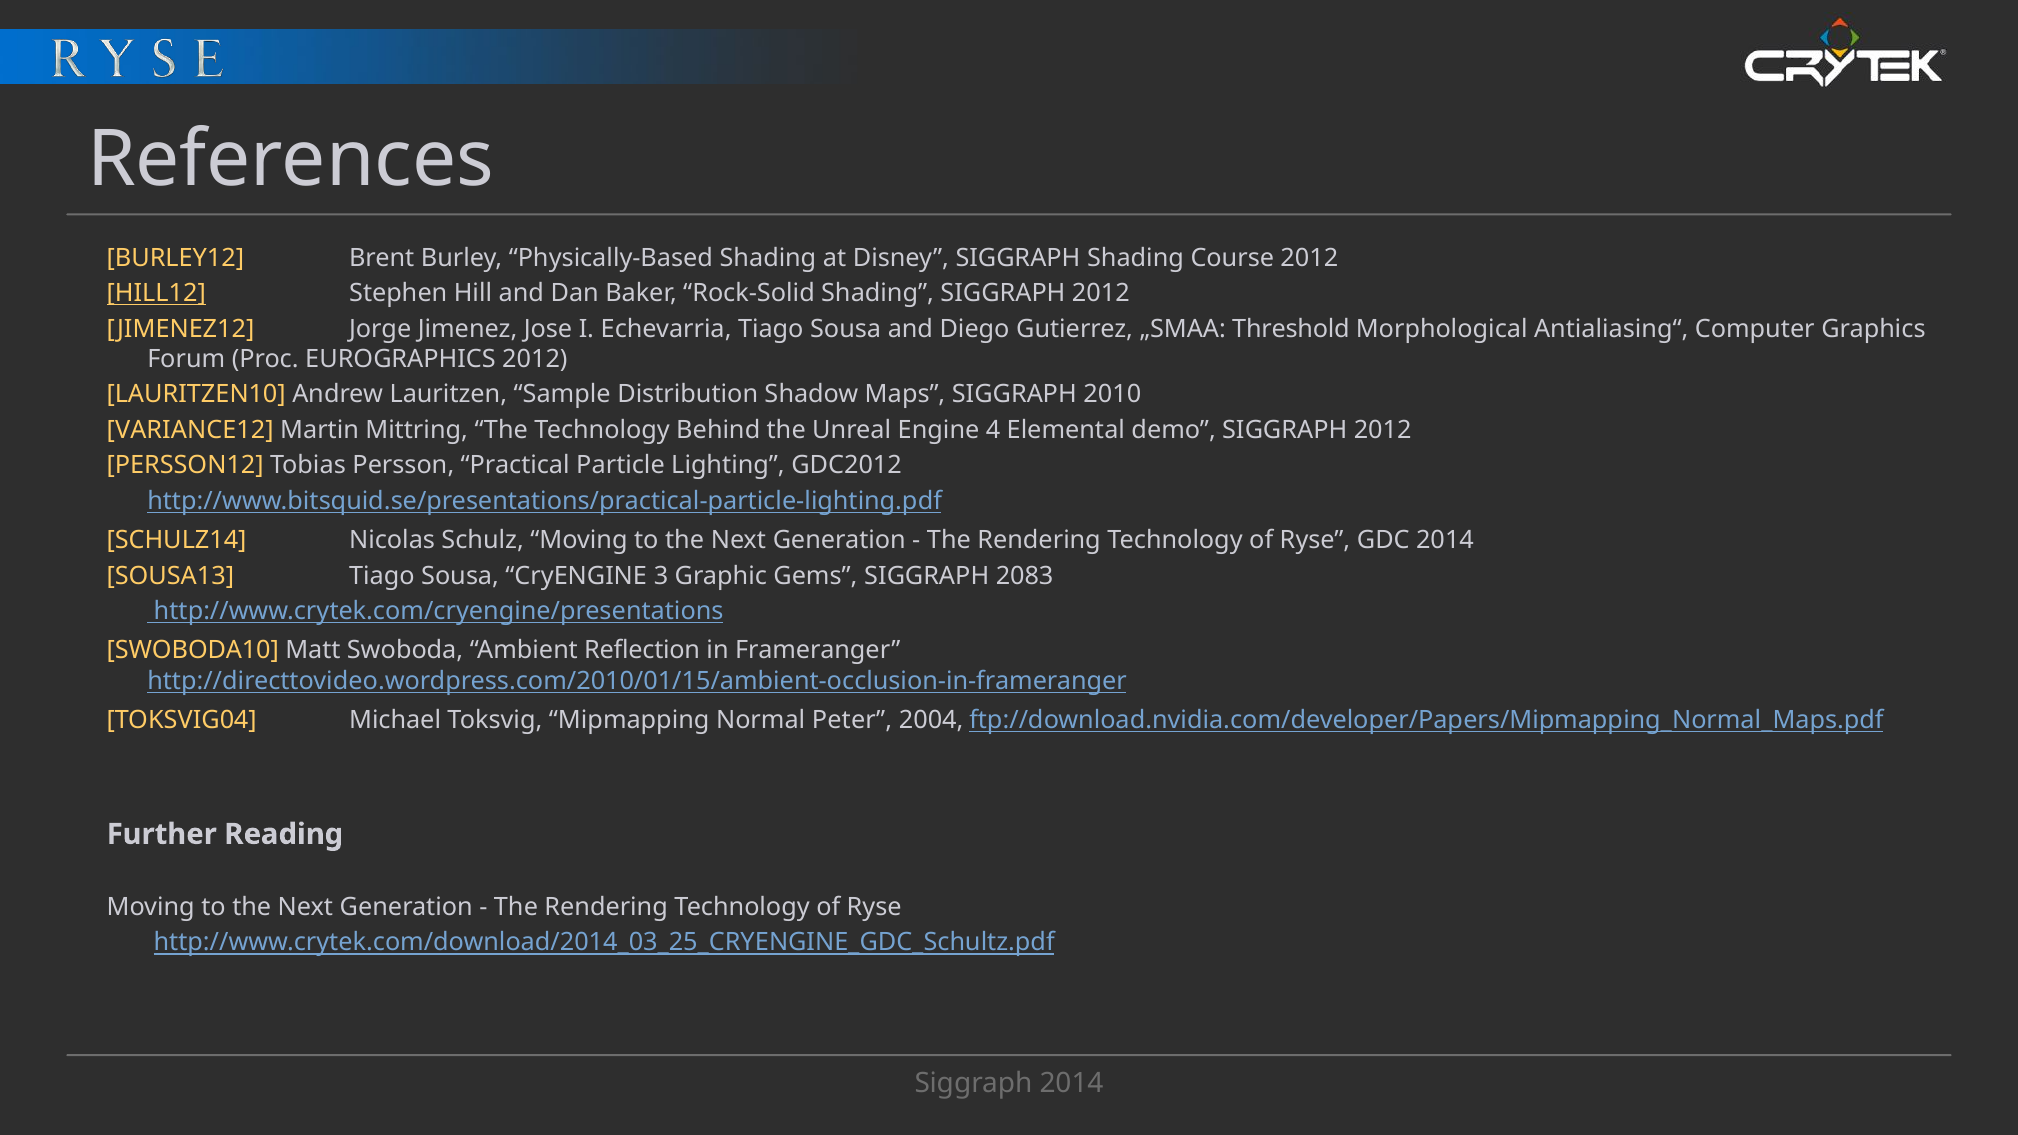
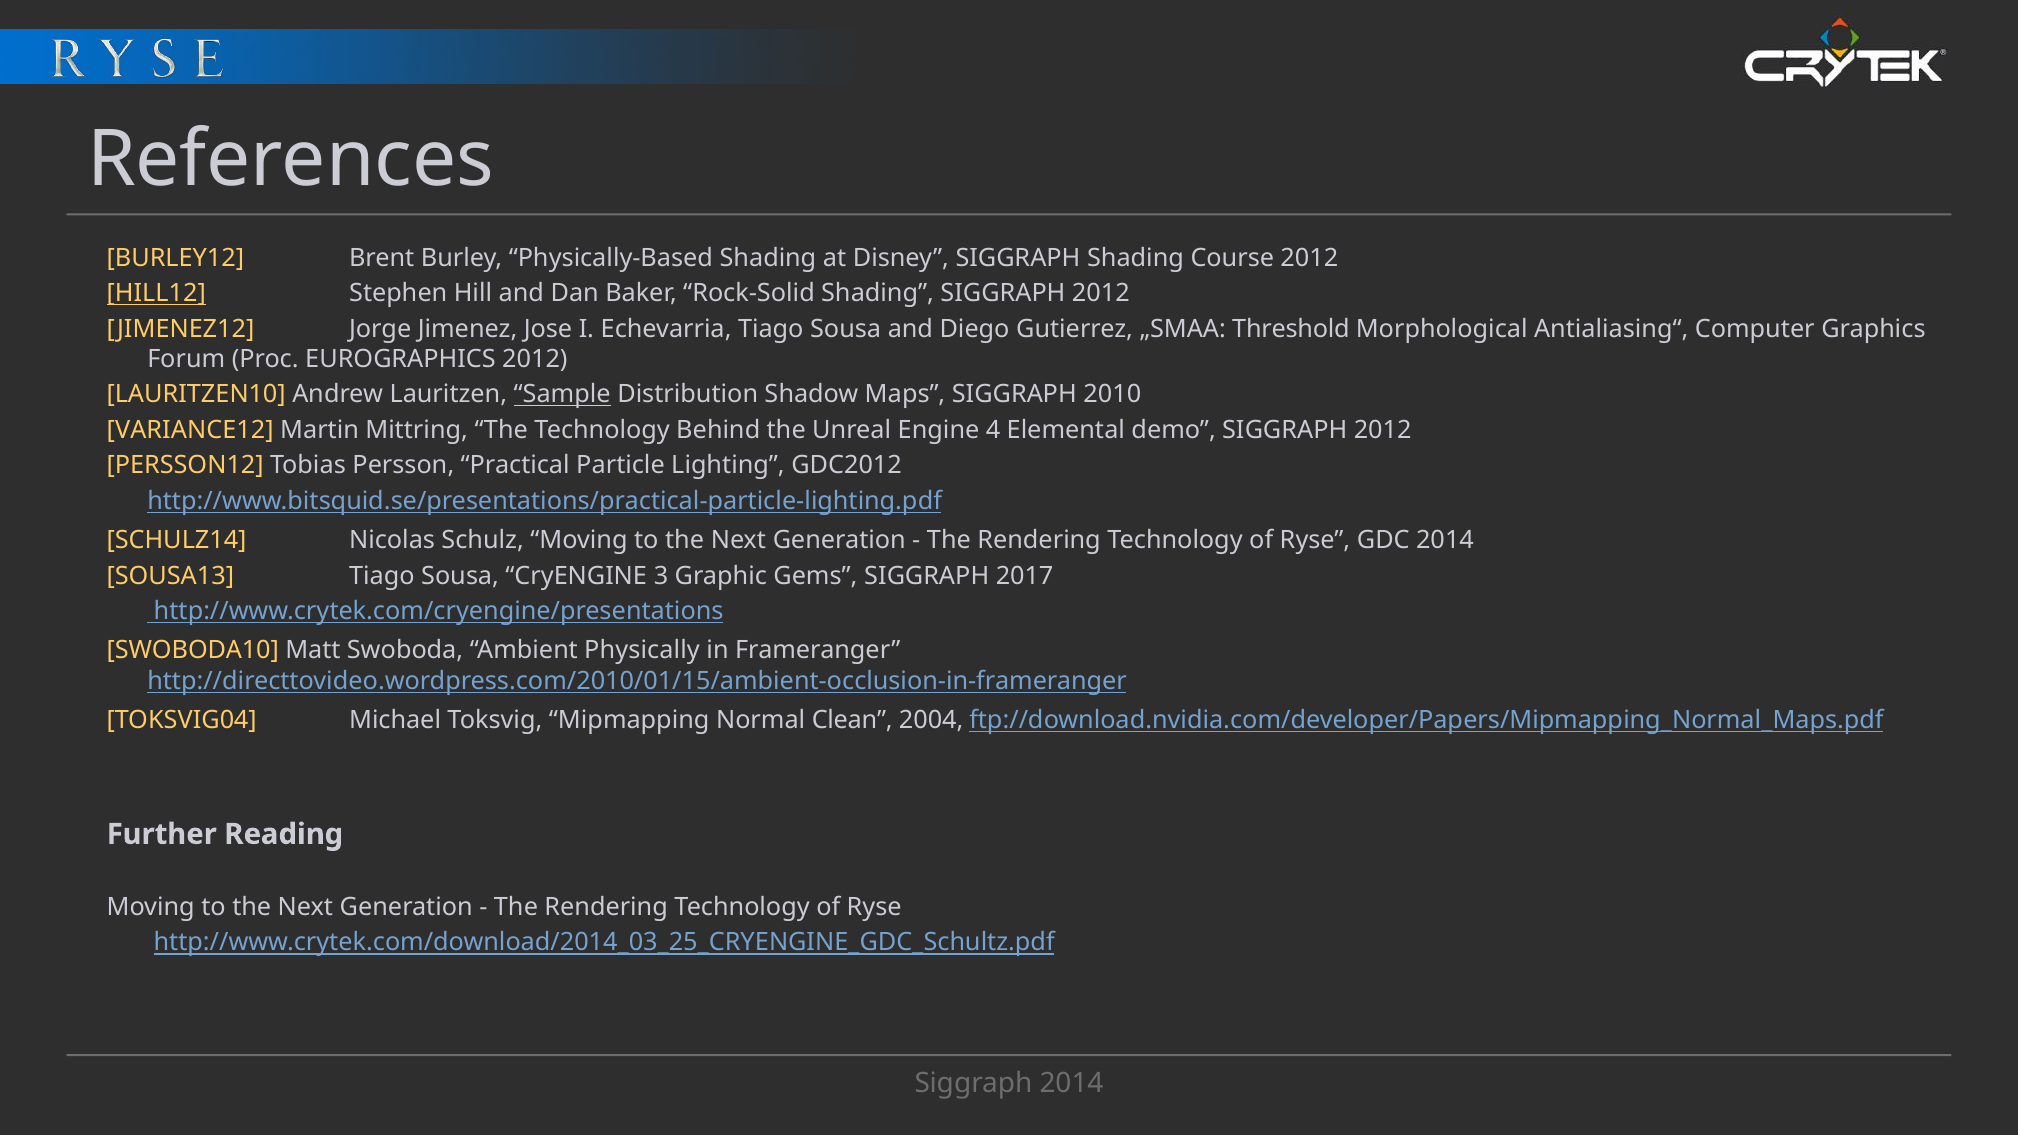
Sample underline: none -> present (562, 395)
2083: 2083 -> 2017 (1025, 576)
Reflection: Reflection -> Physically (642, 651)
Peter: Peter -> Clean (852, 720)
